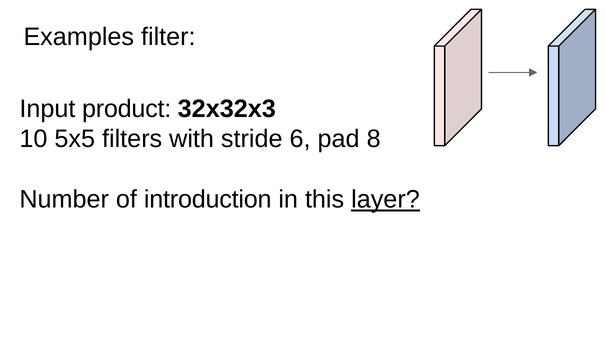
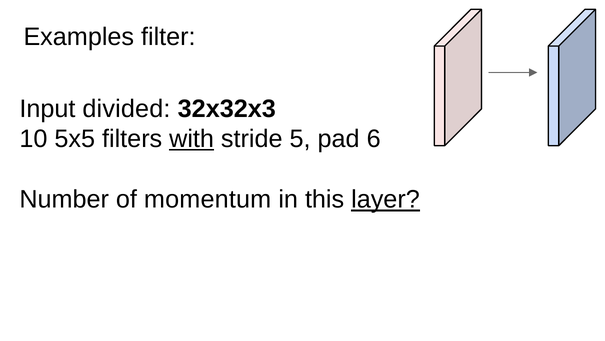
product: product -> divided (126, 108)
with underline: none -> present (192, 139)
6: 6 -> 5 (300, 139)
8: 8 -> 6 (374, 139)
introduction: introduction -> momentum (208, 199)
